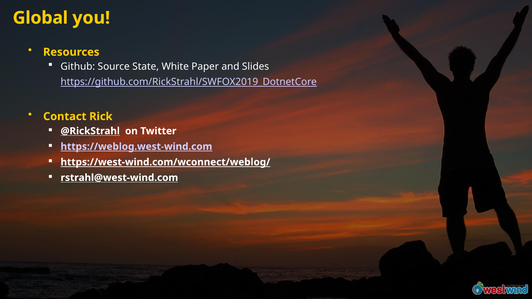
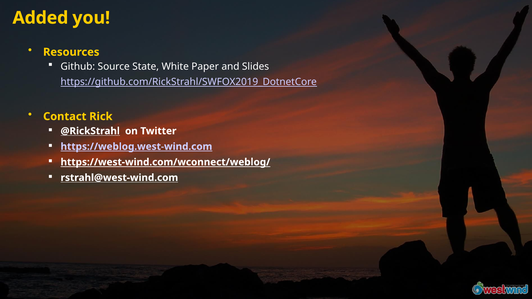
Global: Global -> Added (40, 18)
